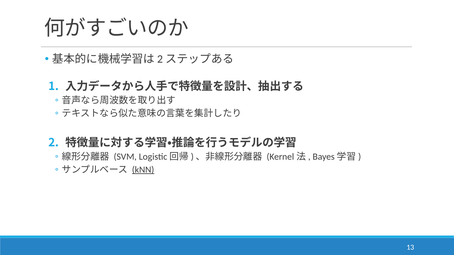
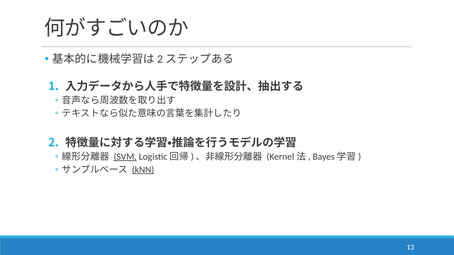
SVM underline: none -> present (125, 157)
